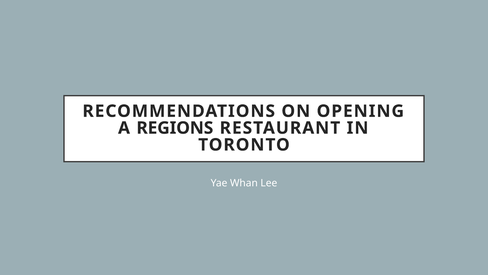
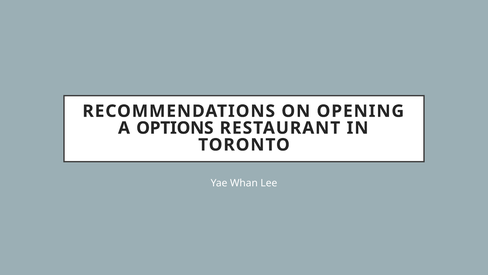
REGIONS: REGIONS -> OPTIONS (175, 128)
